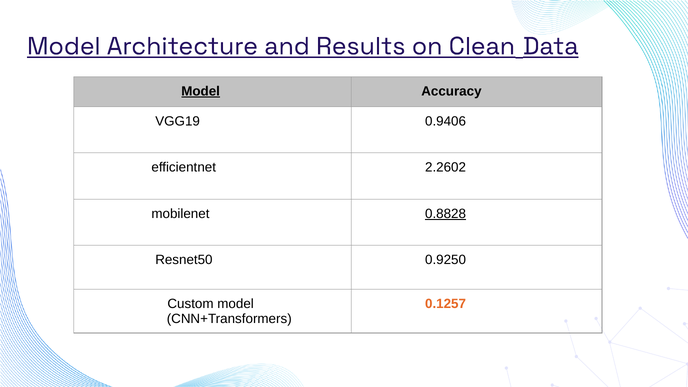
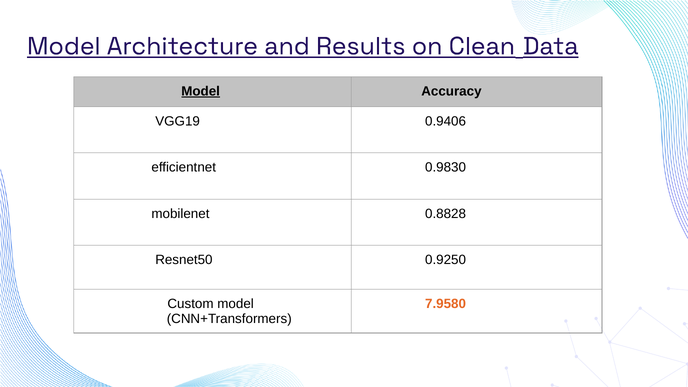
2.2602: 2.2602 -> 0.9830 (446, 168)
0.8828 underline: present -> none (446, 214)
0.1257: 0.1257 -> 7.9580 (446, 304)
